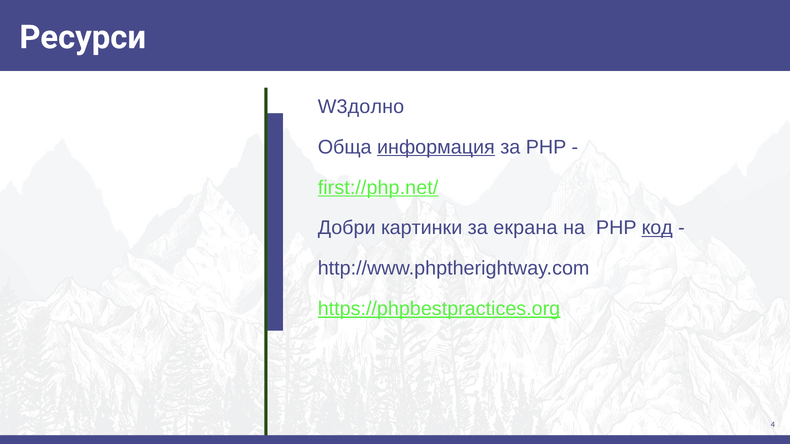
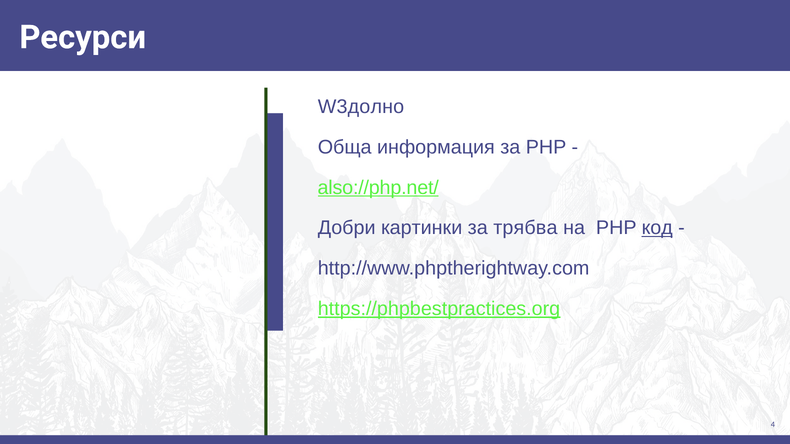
информация underline: present -> none (436, 147)
first://php.net/: first://php.net/ -> also://php.net/ (378, 188)
екрана: екрана -> трябва (525, 228)
